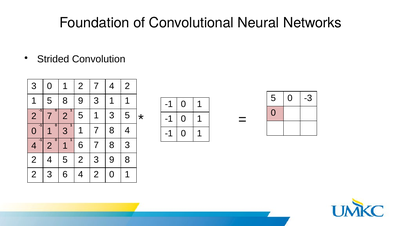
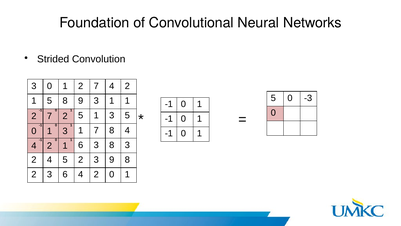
6 7: 7 -> 3 (96, 145)
